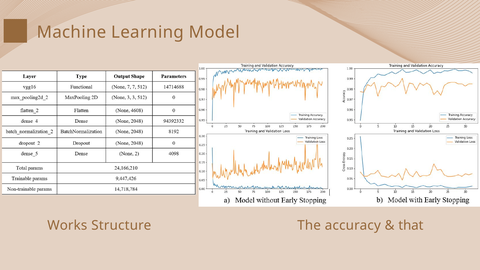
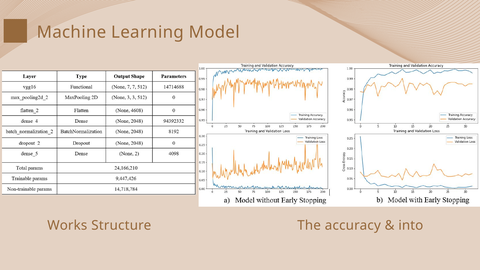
that: that -> into (411, 225)
